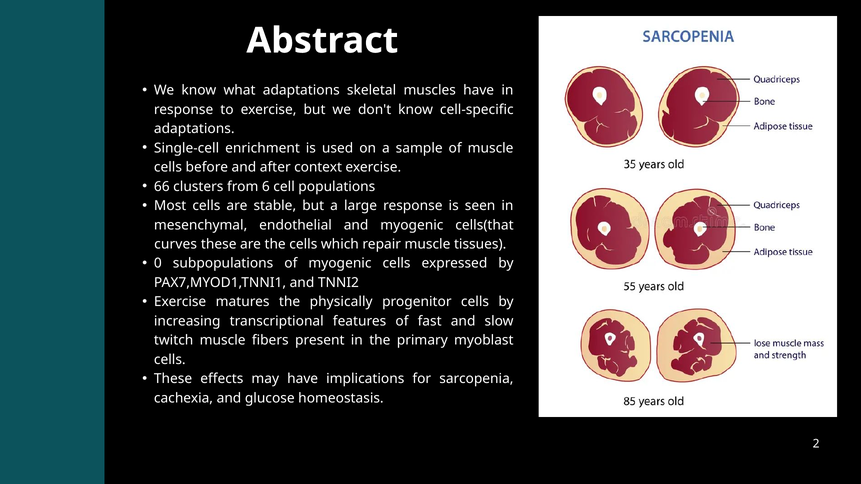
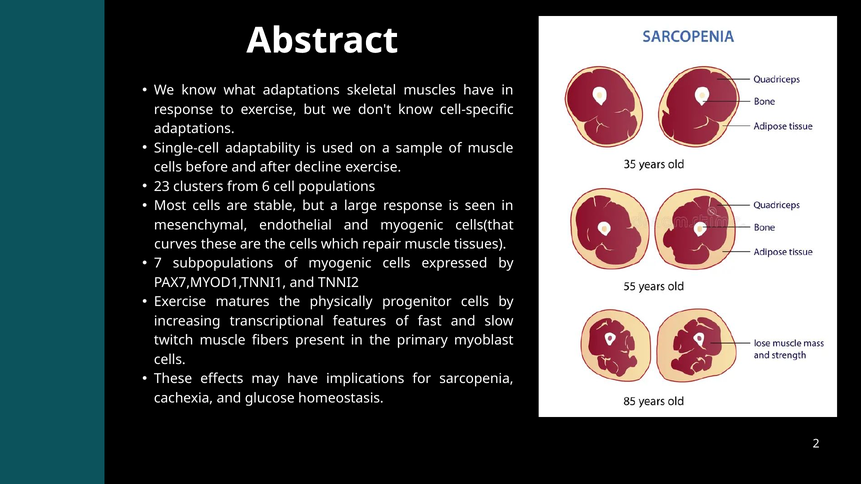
enrichment: enrichment -> adaptability (263, 148)
context: context -> decline (318, 167)
66: 66 -> 23 (162, 187)
0: 0 -> 7 (158, 264)
